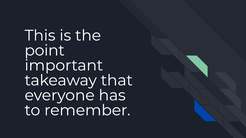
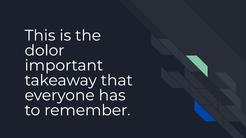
point: point -> dolor (44, 51)
